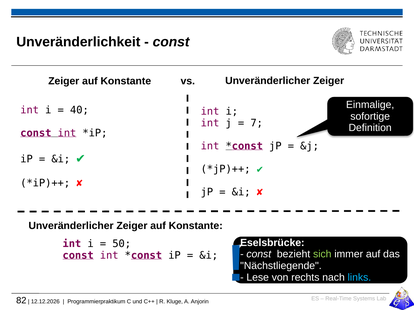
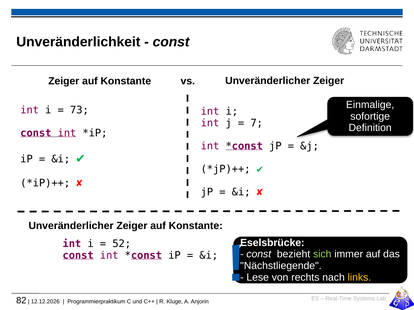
40: 40 -> 73 (79, 110)
50: 50 -> 52 (122, 244)
links colour: light blue -> yellow (359, 278)
